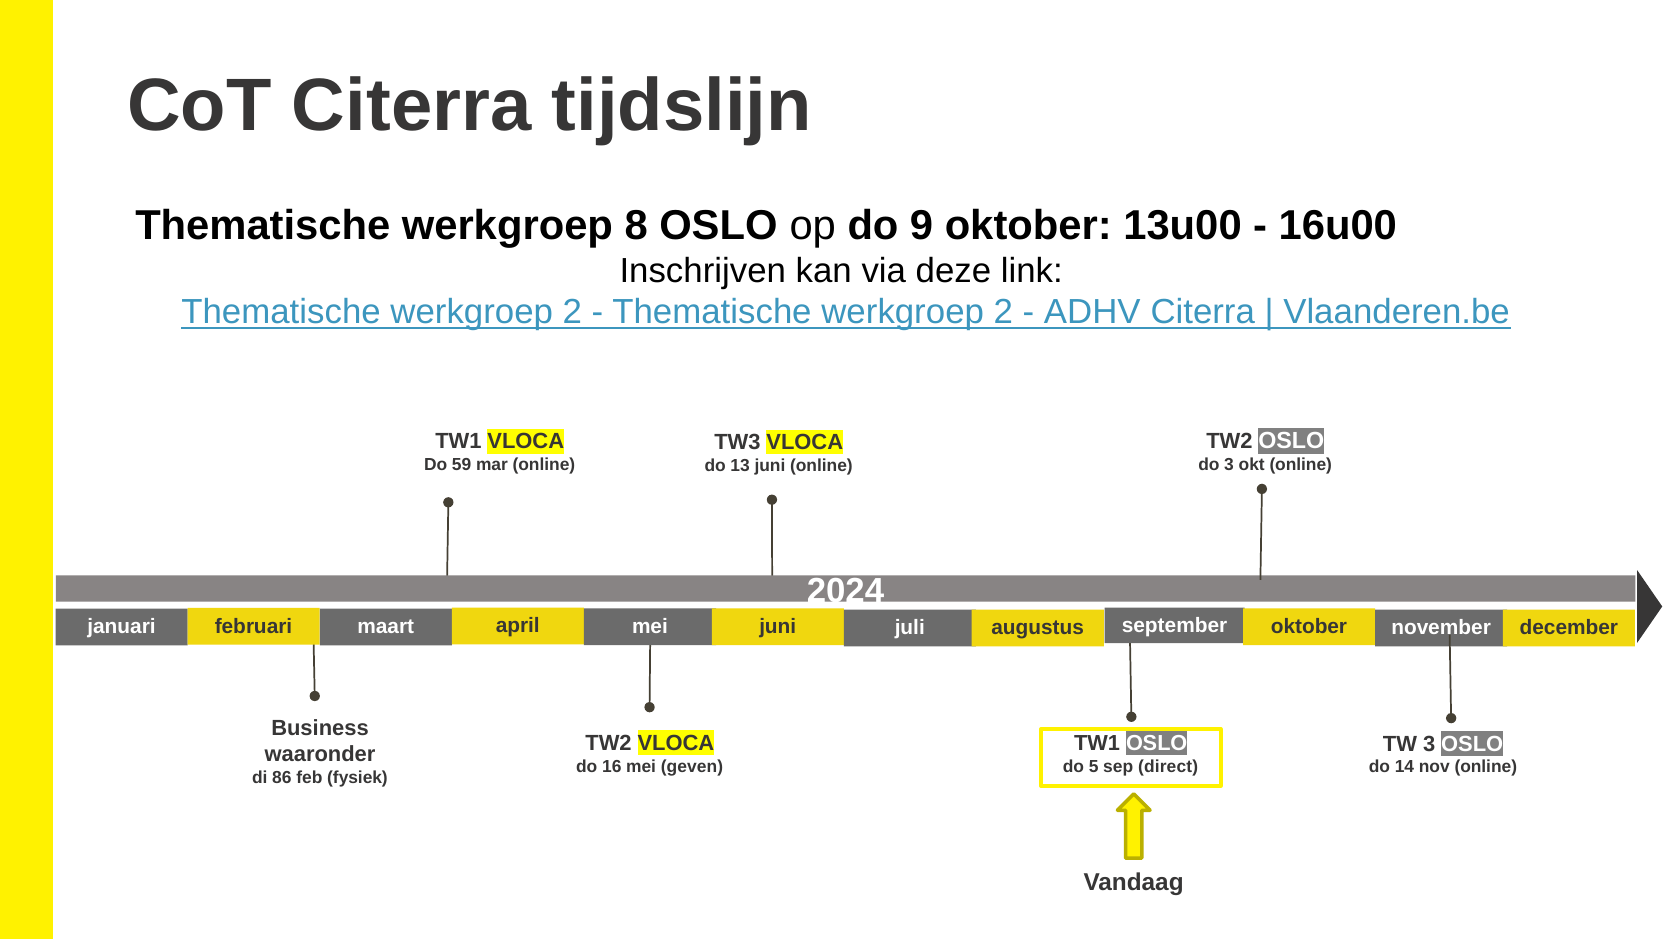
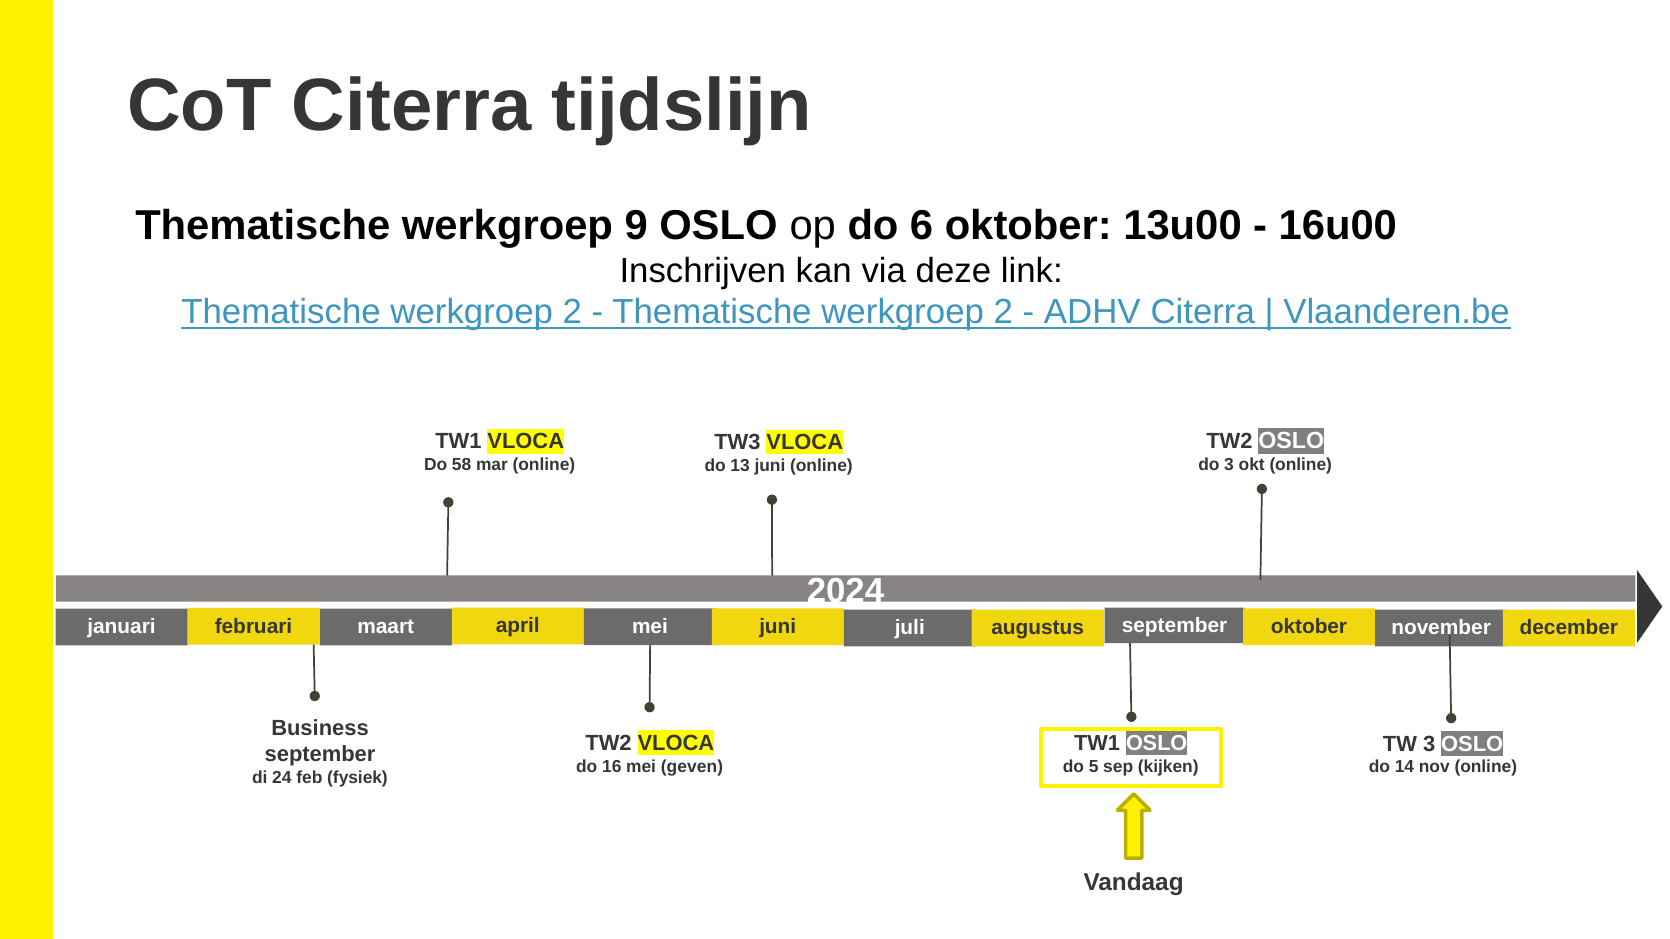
8: 8 -> 9 (636, 225)
9: 9 -> 6 (922, 225)
59: 59 -> 58 (462, 465)
waaronder: waaronder -> september (320, 755)
direct: direct -> kijken (1168, 767)
86: 86 -> 24 (282, 778)
